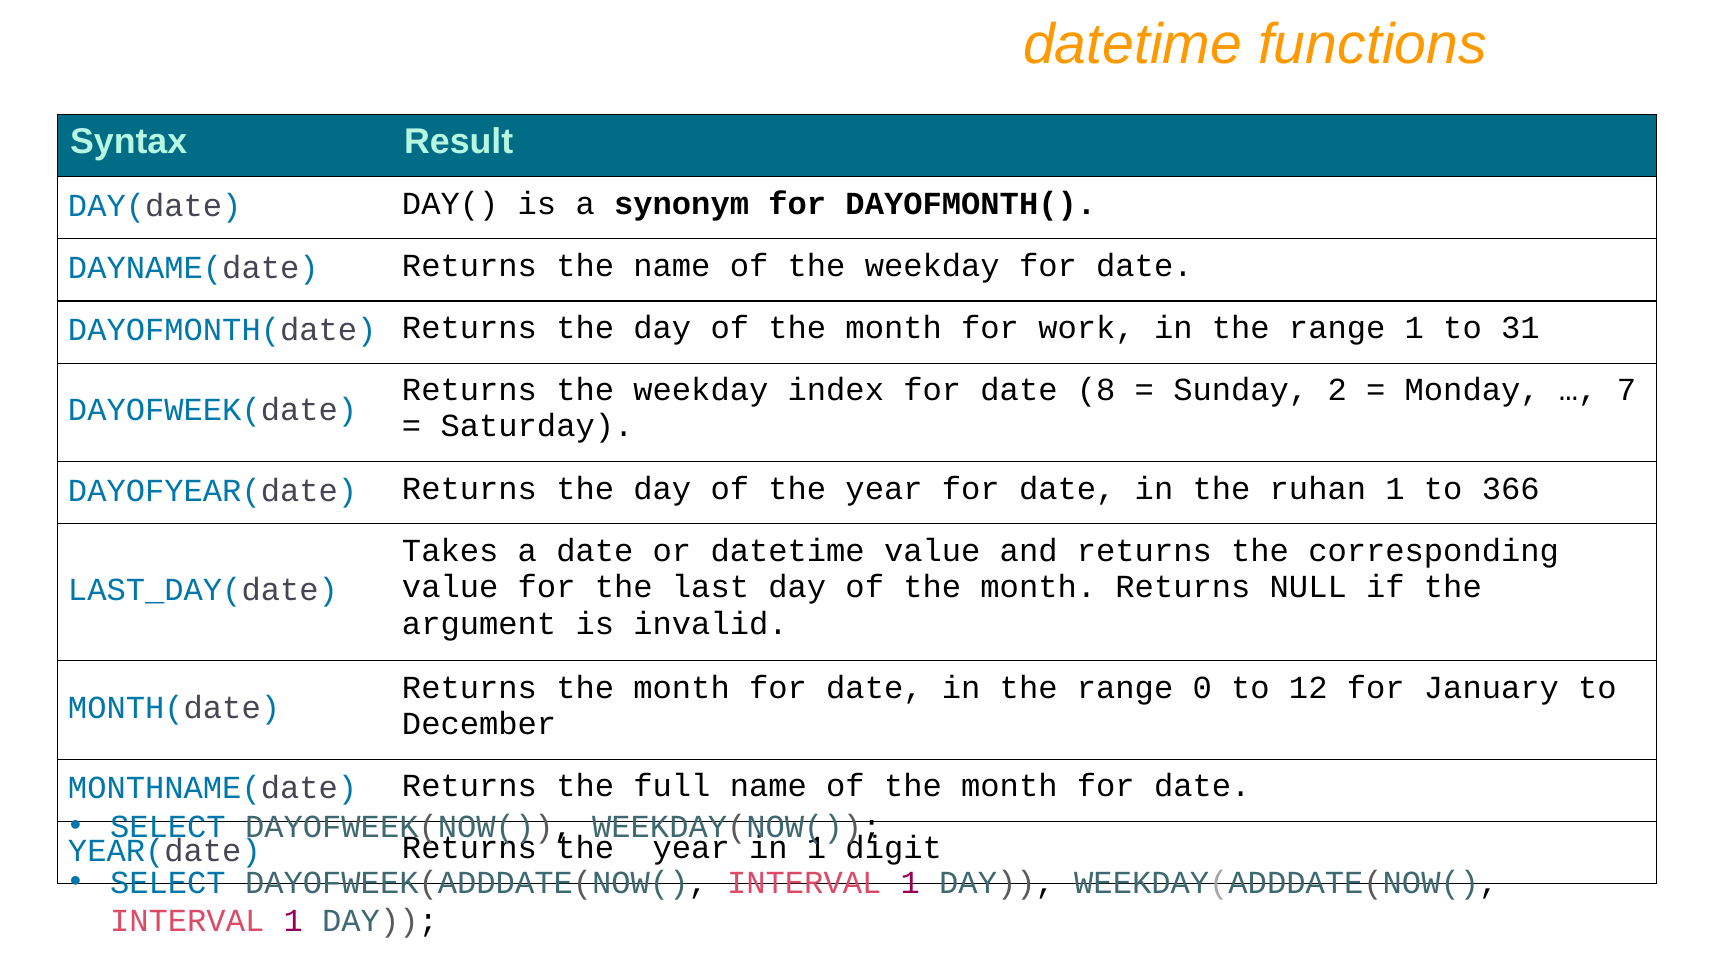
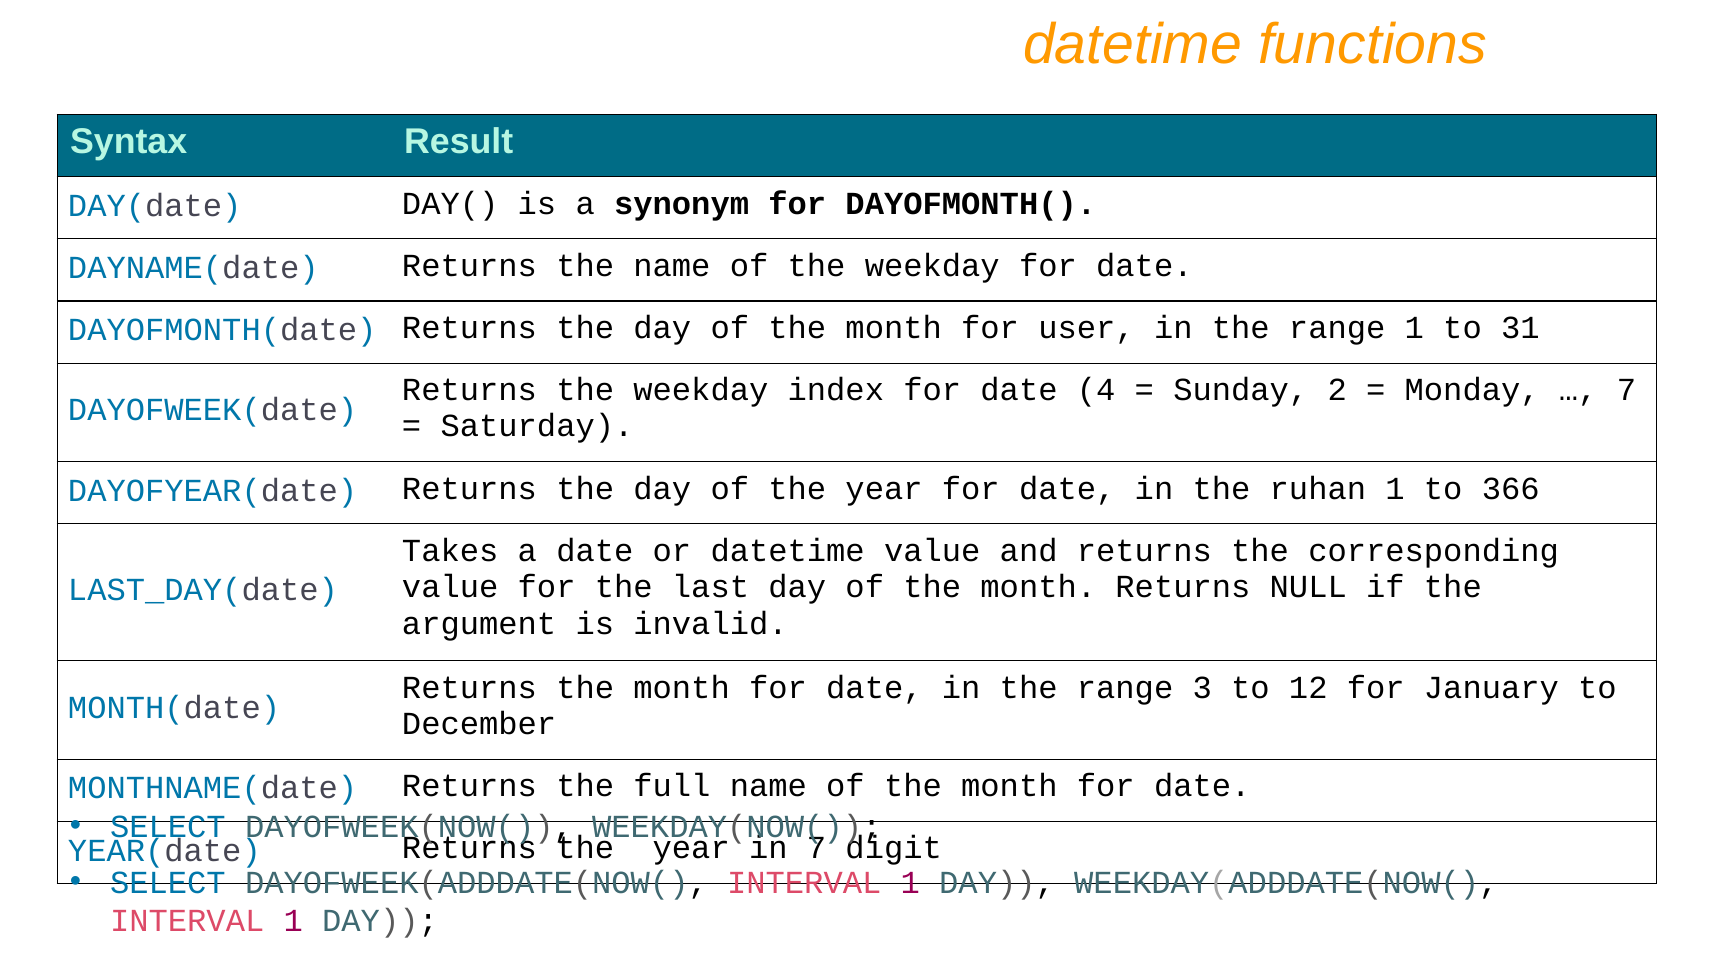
work: work -> user (1087, 328)
8: 8 -> 4 (1096, 390)
0: 0 -> 3 (1202, 688)
in 1: 1 -> 7 (817, 848)
